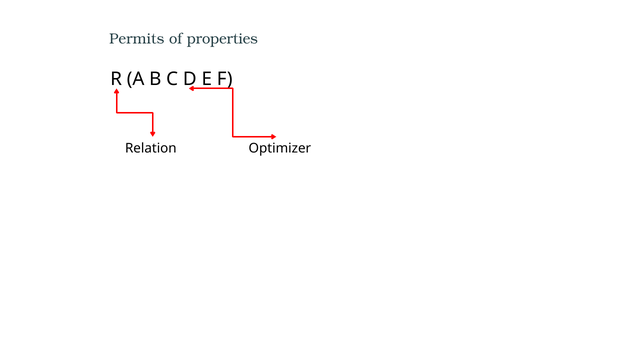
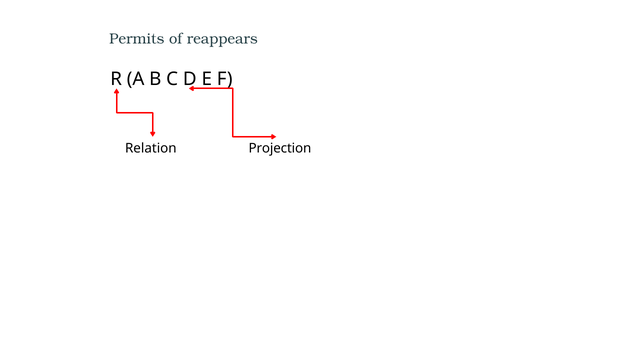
properties: properties -> reappears (222, 39)
Optimizer: Optimizer -> Projection (280, 148)
